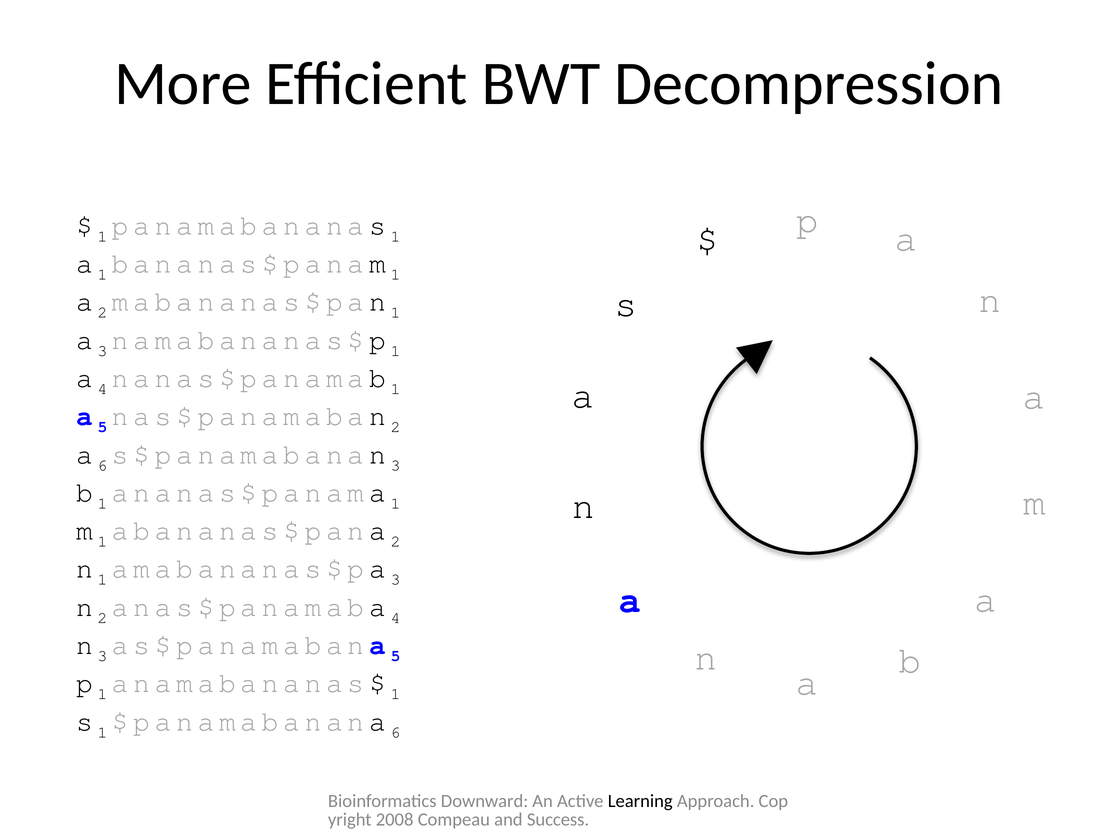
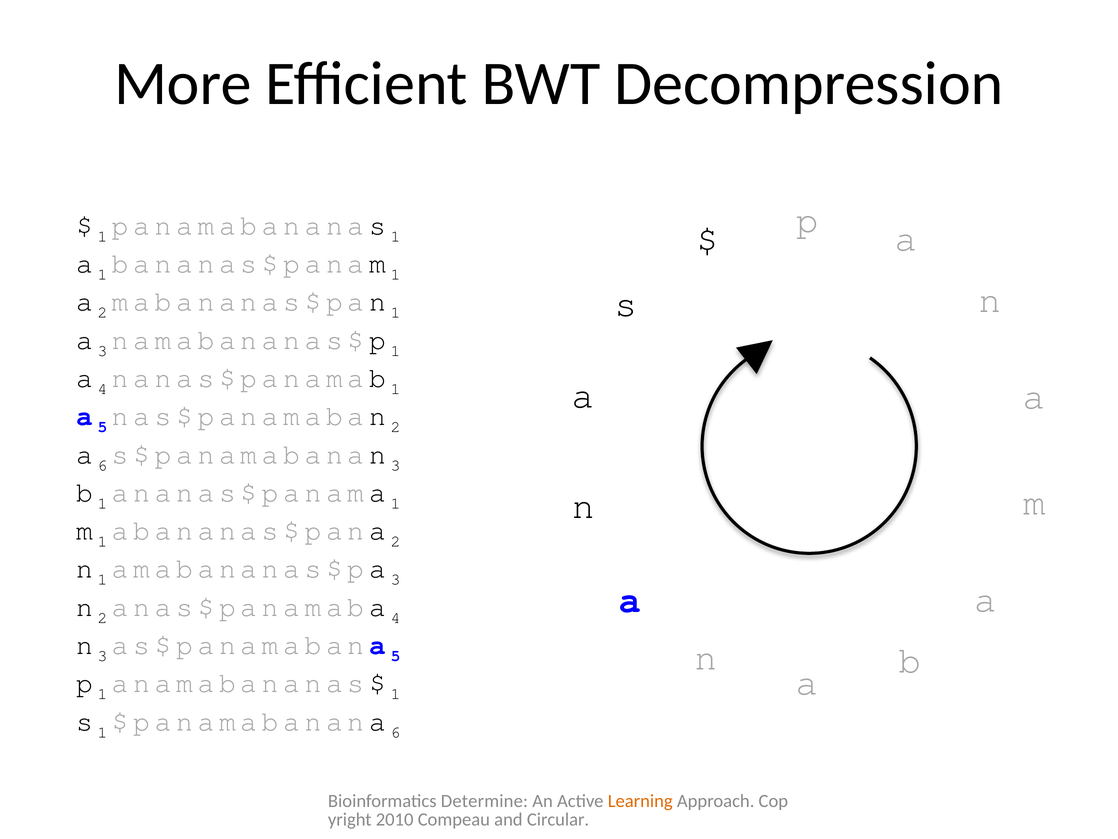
Downward: Downward -> Determine (484, 801)
Learning colour: black -> orange (640, 801)
2008: 2008 -> 2010 (395, 819)
Success: Success -> Circular (558, 819)
